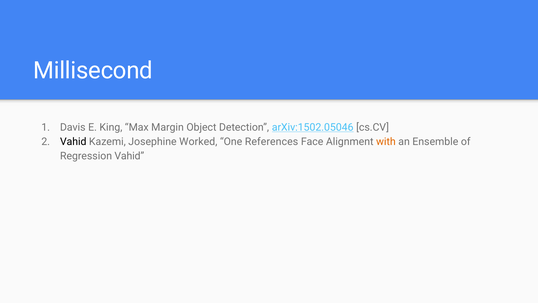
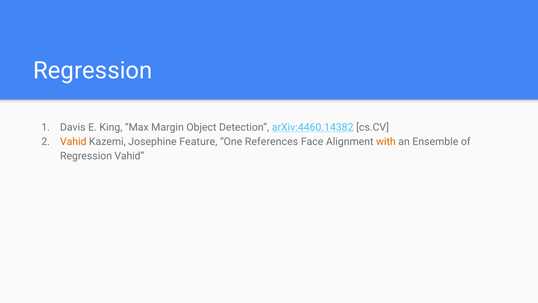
Millisecond: Millisecond -> Regression (93, 71)
arXiv:1502.05046: arXiv:1502.05046 -> arXiv:4460.14382 (313, 127)
Vahid colour: black -> orange (73, 142)
Worked: Worked -> Feature (198, 142)
